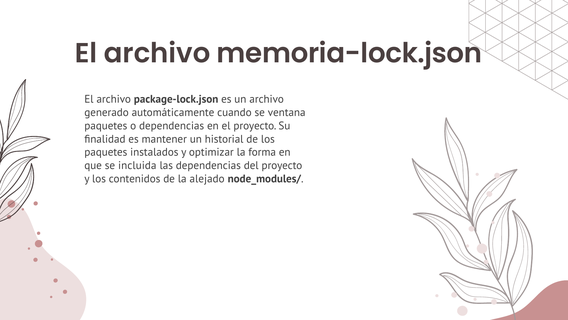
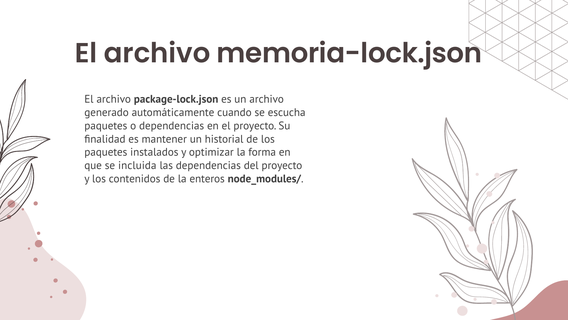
ventana: ventana -> escucha (287, 112)
alejado: alejado -> enteros (207, 179)
